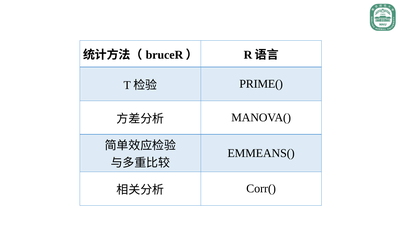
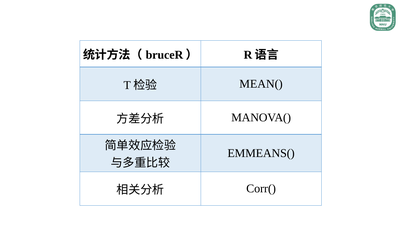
PRIME(: PRIME( -> MEAN( (261, 84)
